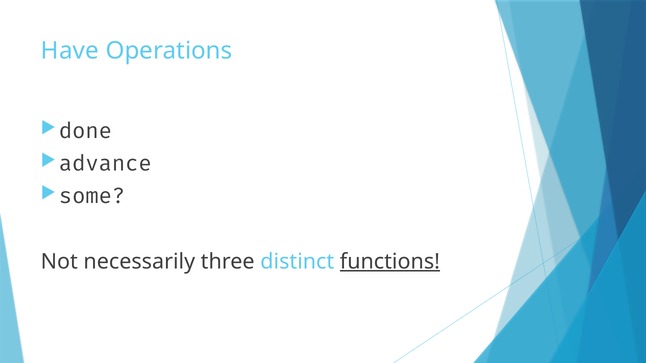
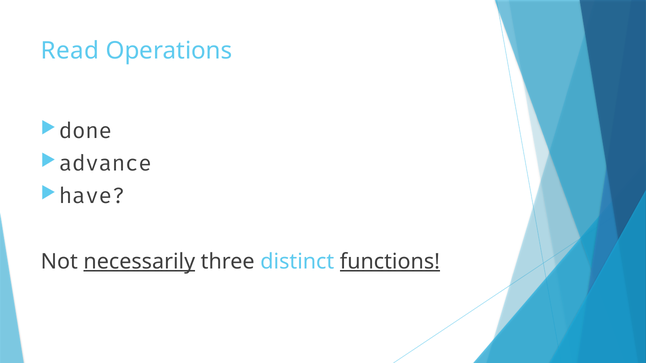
Have: Have -> Read (70, 51)
some: some -> have (92, 197)
necessarily underline: none -> present (139, 262)
